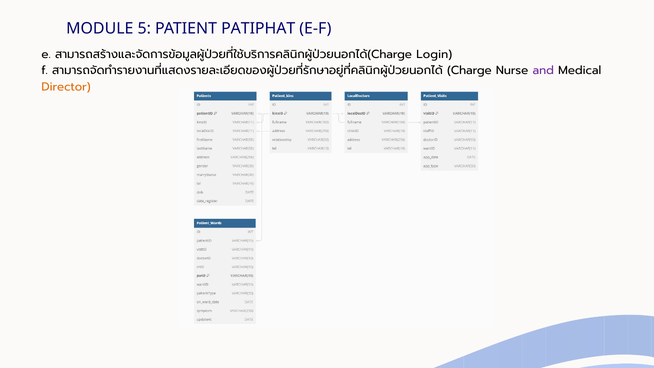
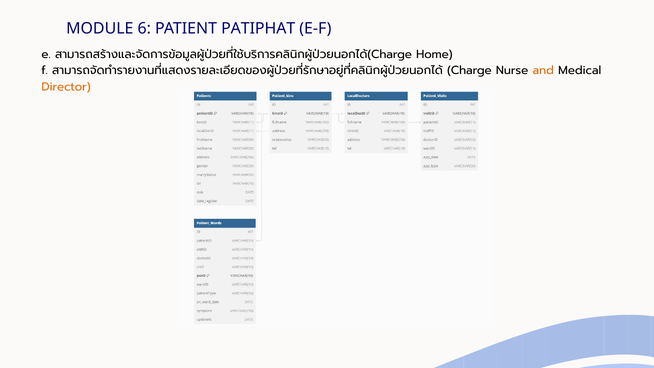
5: 5 -> 6 (144, 28)
Login: Login -> Home (434, 54)
and colour: purple -> orange (543, 71)
